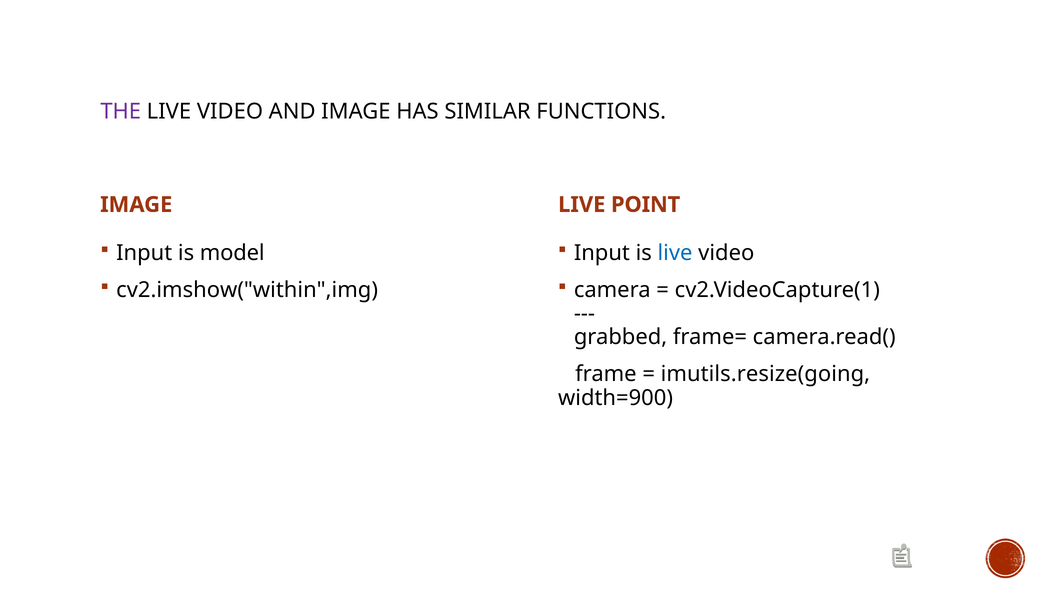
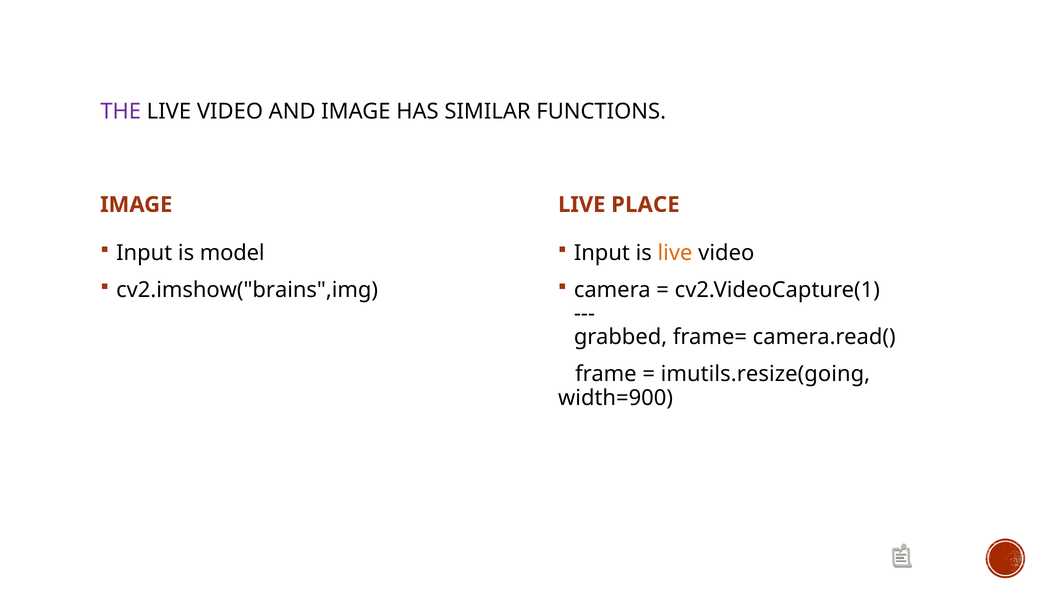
POINT: POINT -> PLACE (645, 205)
live colour: blue -> orange (675, 253)
cv2.imshow("within",img: cv2.imshow("within",img -> cv2.imshow("brains",img (247, 290)
